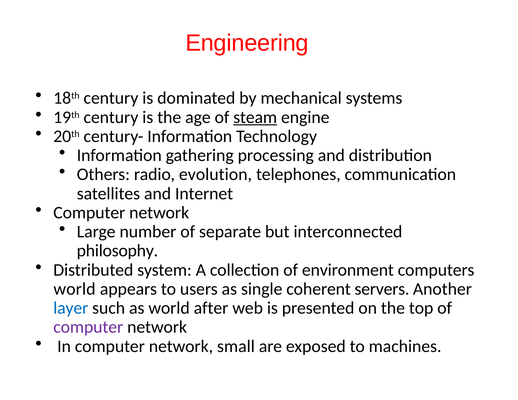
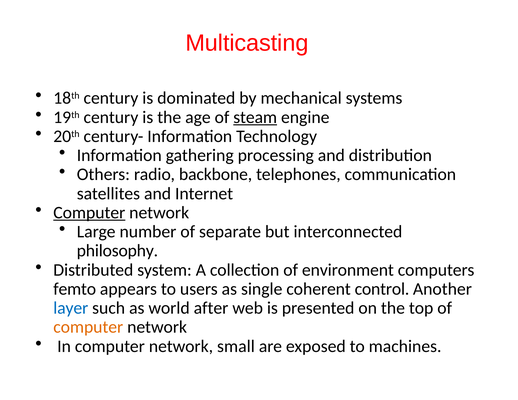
Engineering: Engineering -> Multicasting (247, 43)
evolution: evolution -> backbone (216, 175)
Computer underline: none -> present (89, 213)
world: world -> femto (75, 289)
servers: servers -> control (382, 289)
computer colour: purple -> orange (88, 327)
